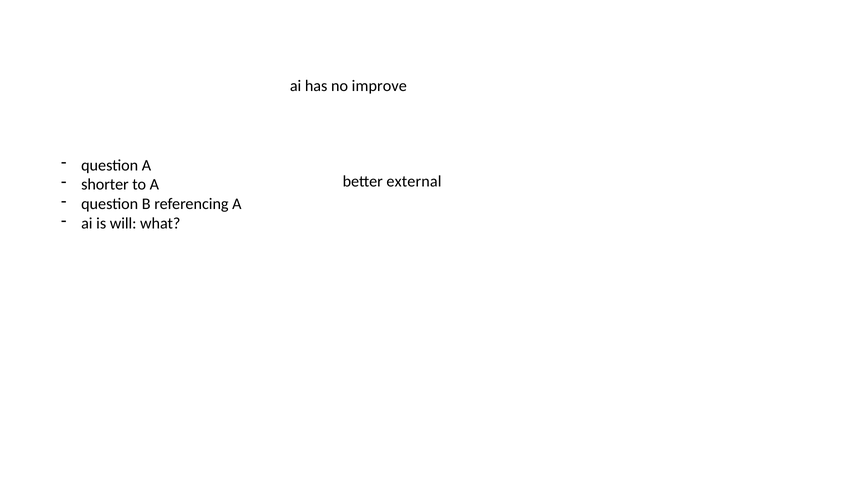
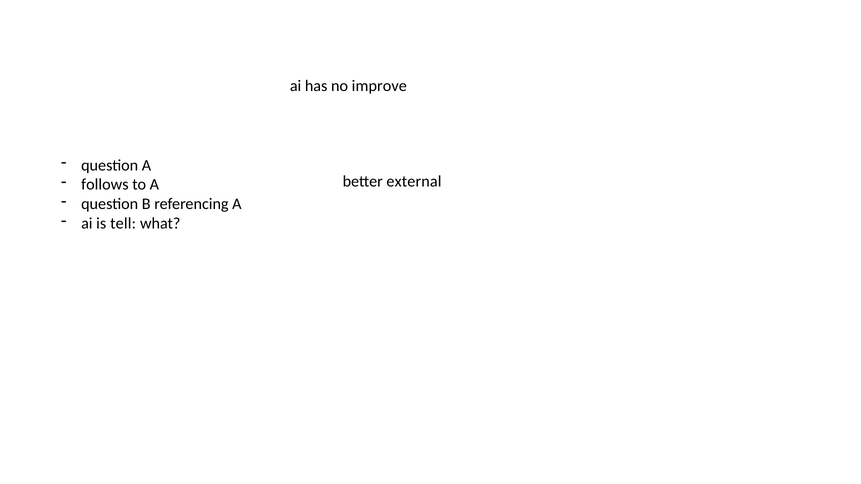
shorter: shorter -> follows (105, 185)
will: will -> tell (123, 224)
